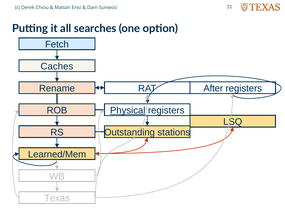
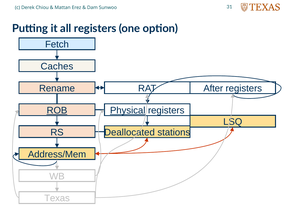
all searches: searches -> registers (95, 29)
ROB underline: none -> present (57, 111)
Outstanding: Outstanding -> Deallocated (129, 133)
Learned/Mem: Learned/Mem -> Address/Mem (57, 155)
